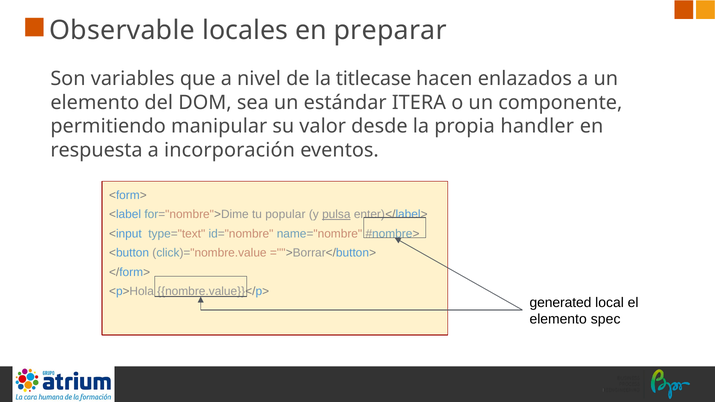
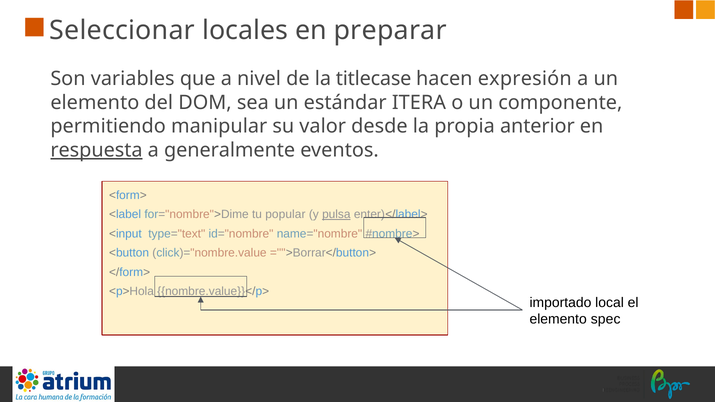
Observable: Observable -> Seleccionar (122, 30)
enlazados: enlazados -> expresión (525, 79)
handler: handler -> anterior (537, 126)
respuesta underline: none -> present (96, 150)
incorporación: incorporación -> generalmente (230, 150)
generated: generated -> importado (560, 303)
